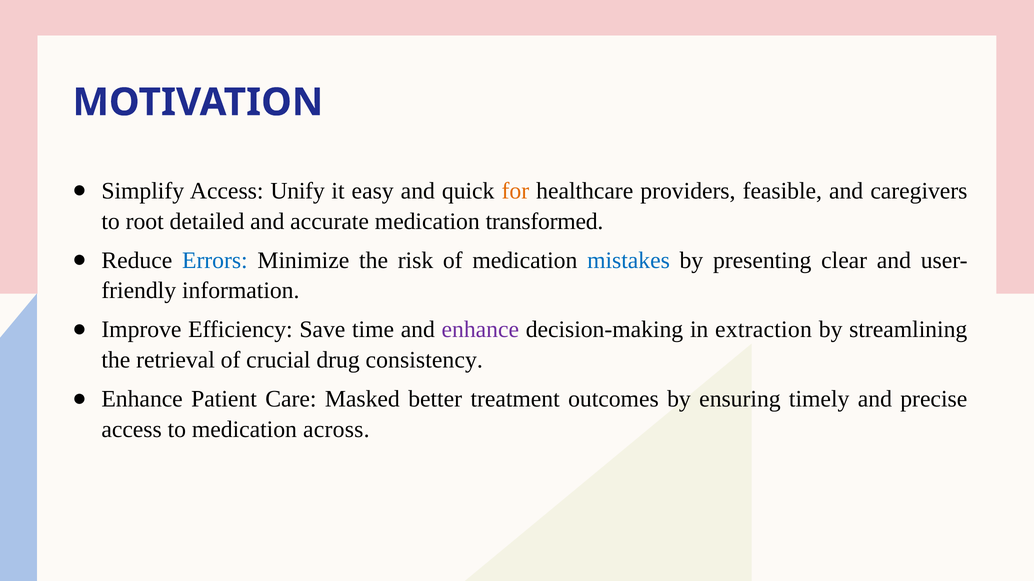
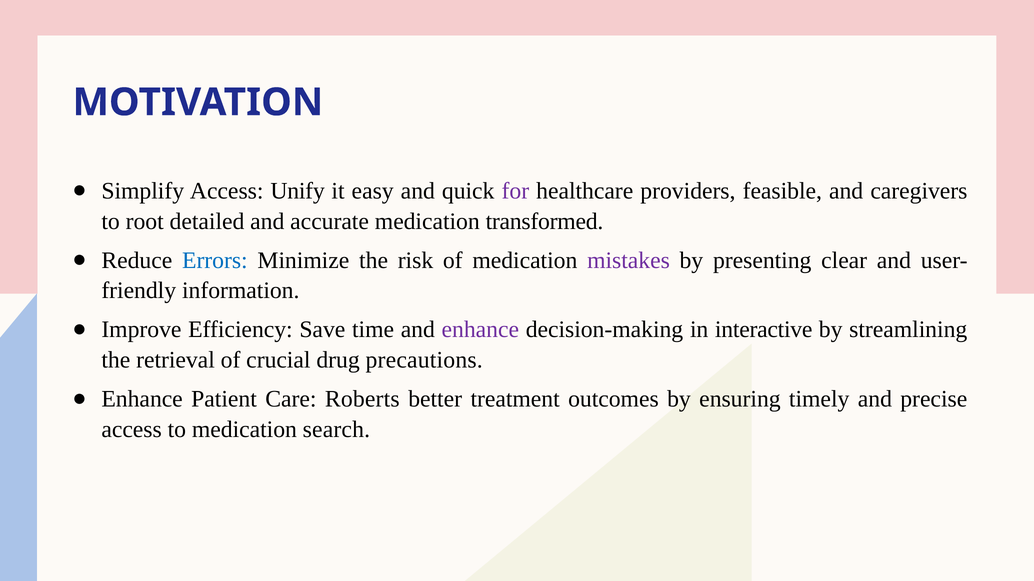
for colour: orange -> purple (515, 191)
mistakes colour: blue -> purple (629, 261)
extraction: extraction -> interactive (764, 330)
consistency: consistency -> precautions (424, 360)
Masked: Masked -> Roberts (362, 399)
across: across -> search (336, 430)
